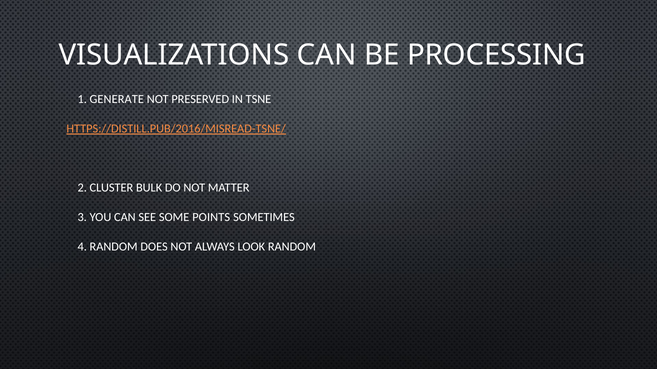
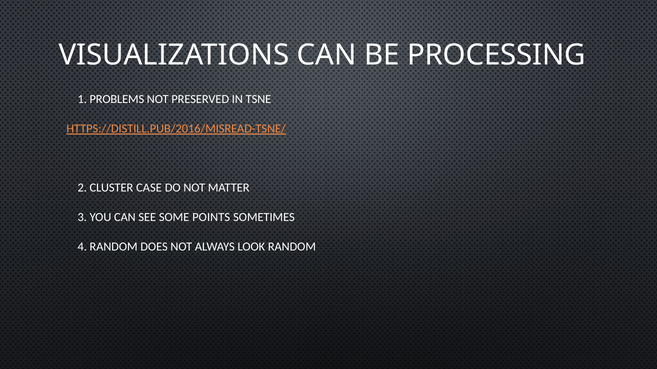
GENERATE: GENERATE -> PROBLEMS (117, 99)
BULK: BULK -> CASE (149, 188)
